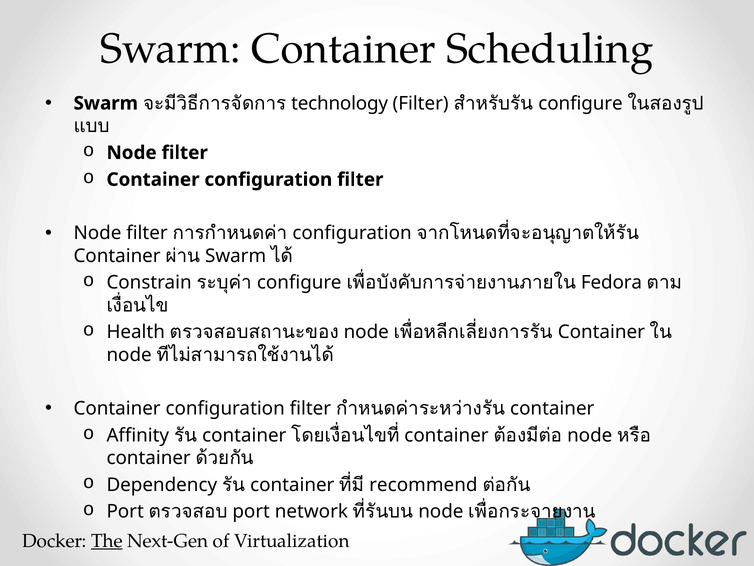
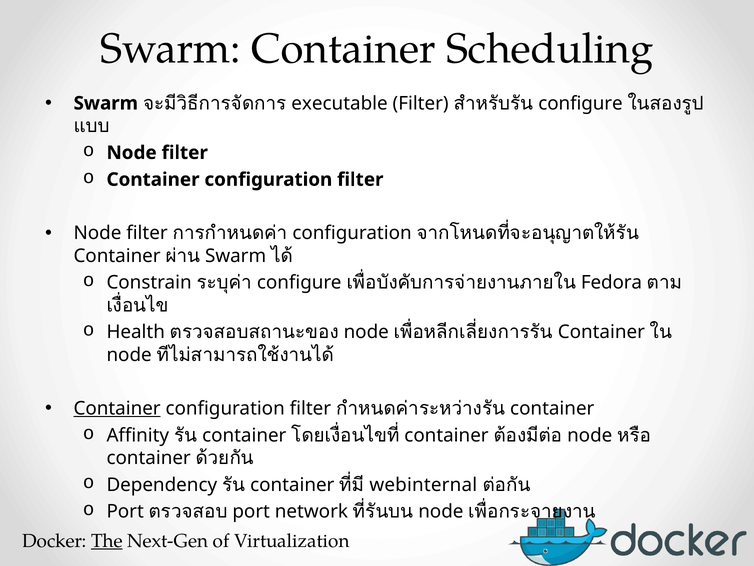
technology: technology -> executable (340, 103)
Container underline: none -> present (117, 408)
recommend: recommend -> webinternal (423, 484)
